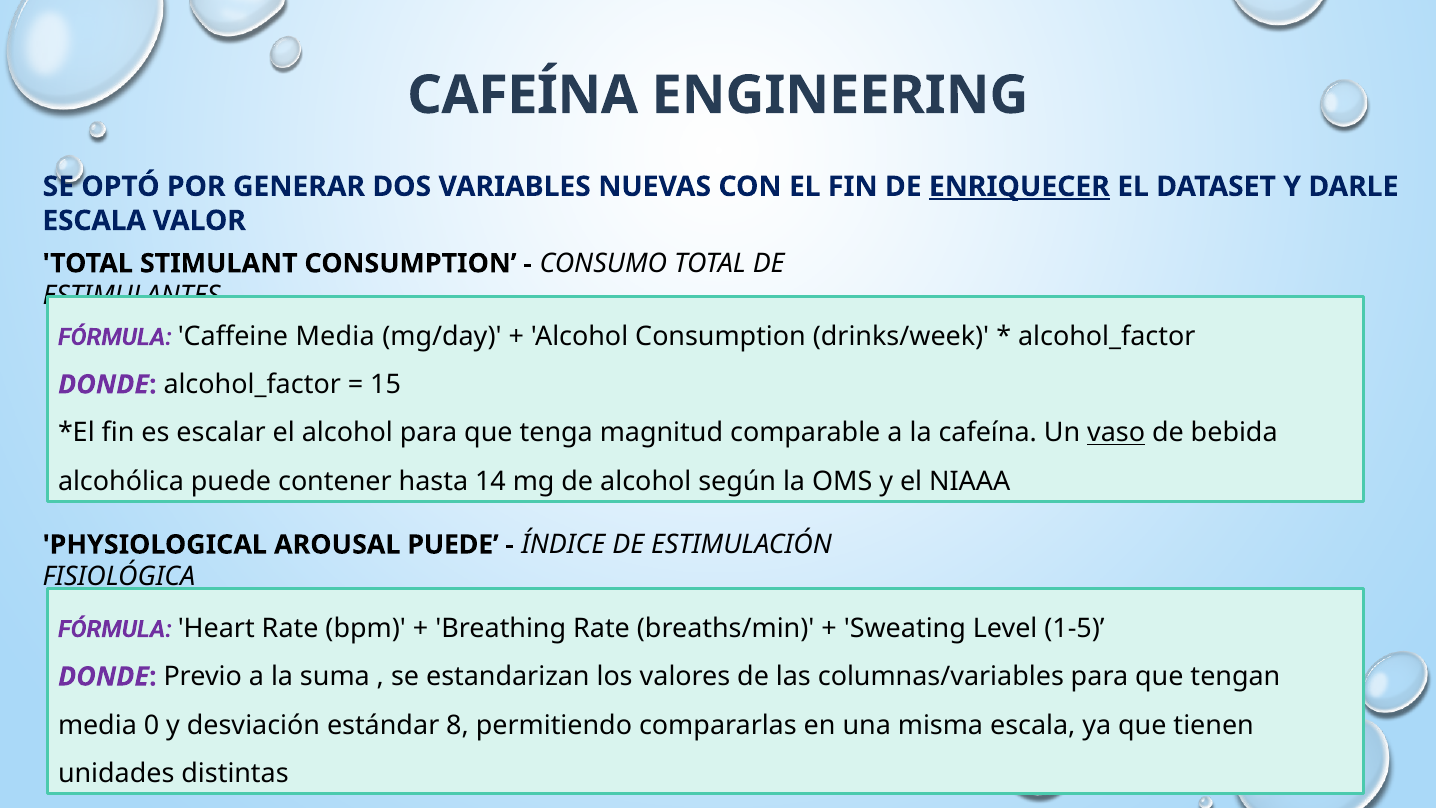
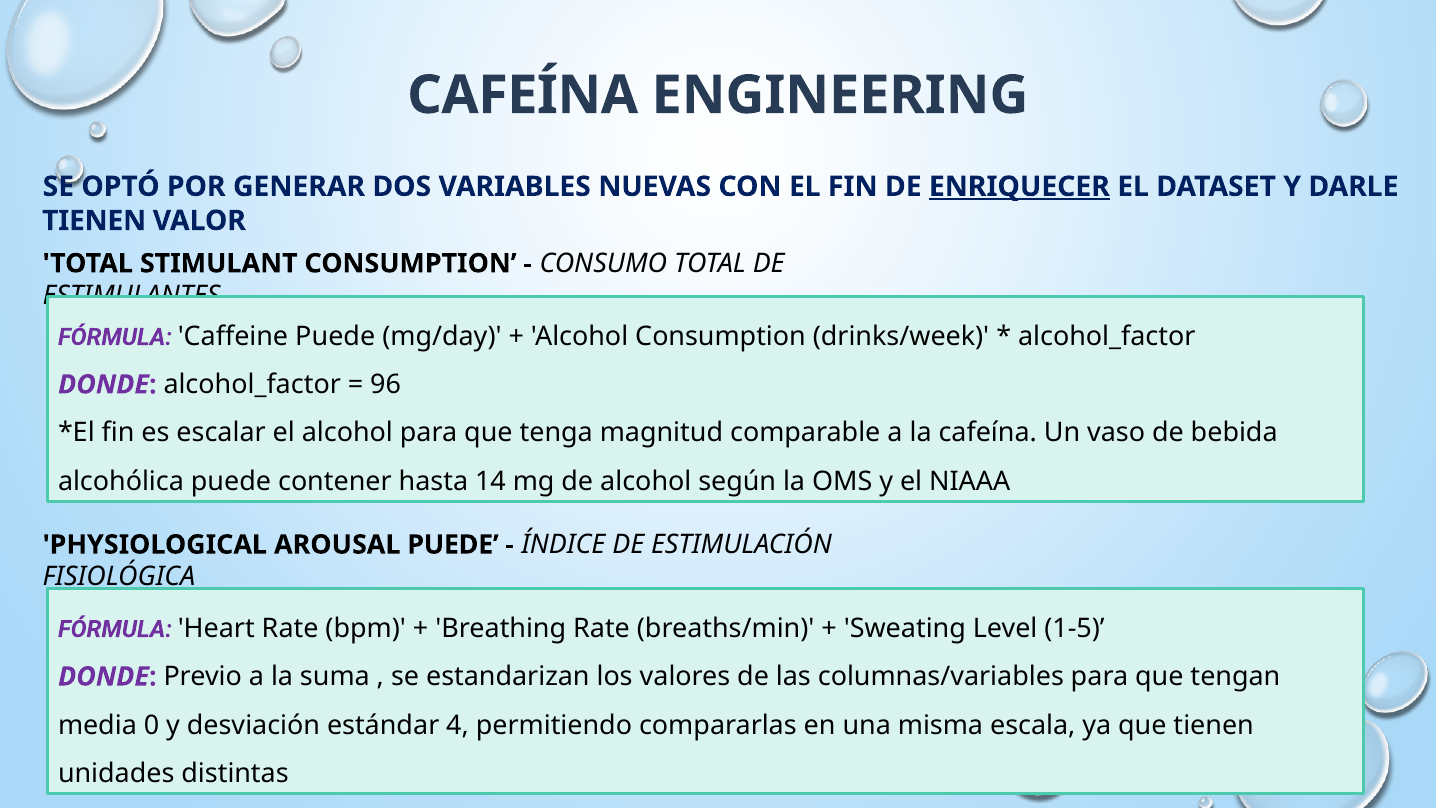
ESCALA: ESCALA -> TIENEN (94, 221)
Caffeine Media: Media -> Puede (335, 336)
15: 15 -> 96 (386, 384)
vaso underline: present -> none (1116, 433)
8: 8 -> 4 (458, 725)
